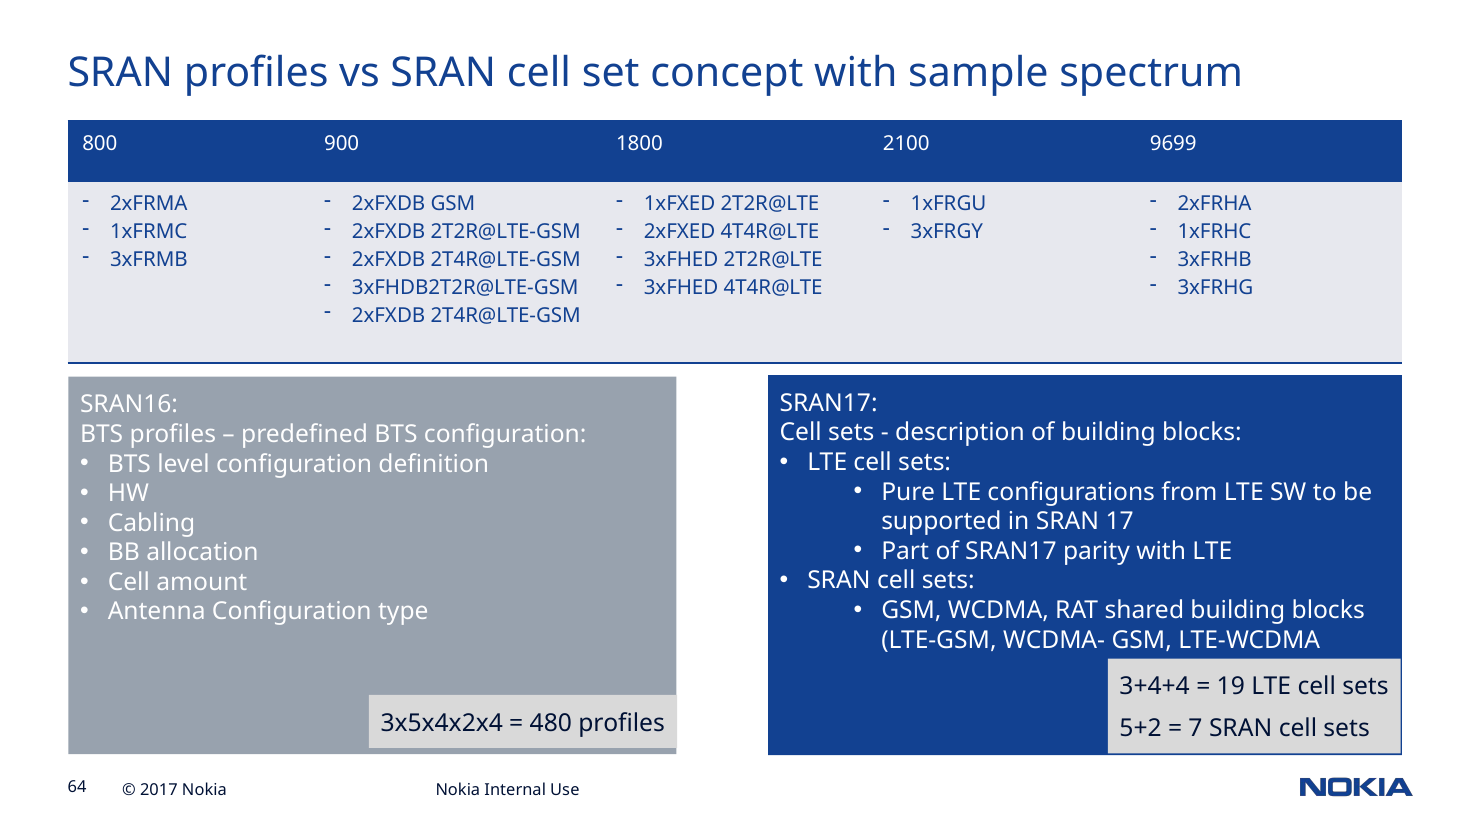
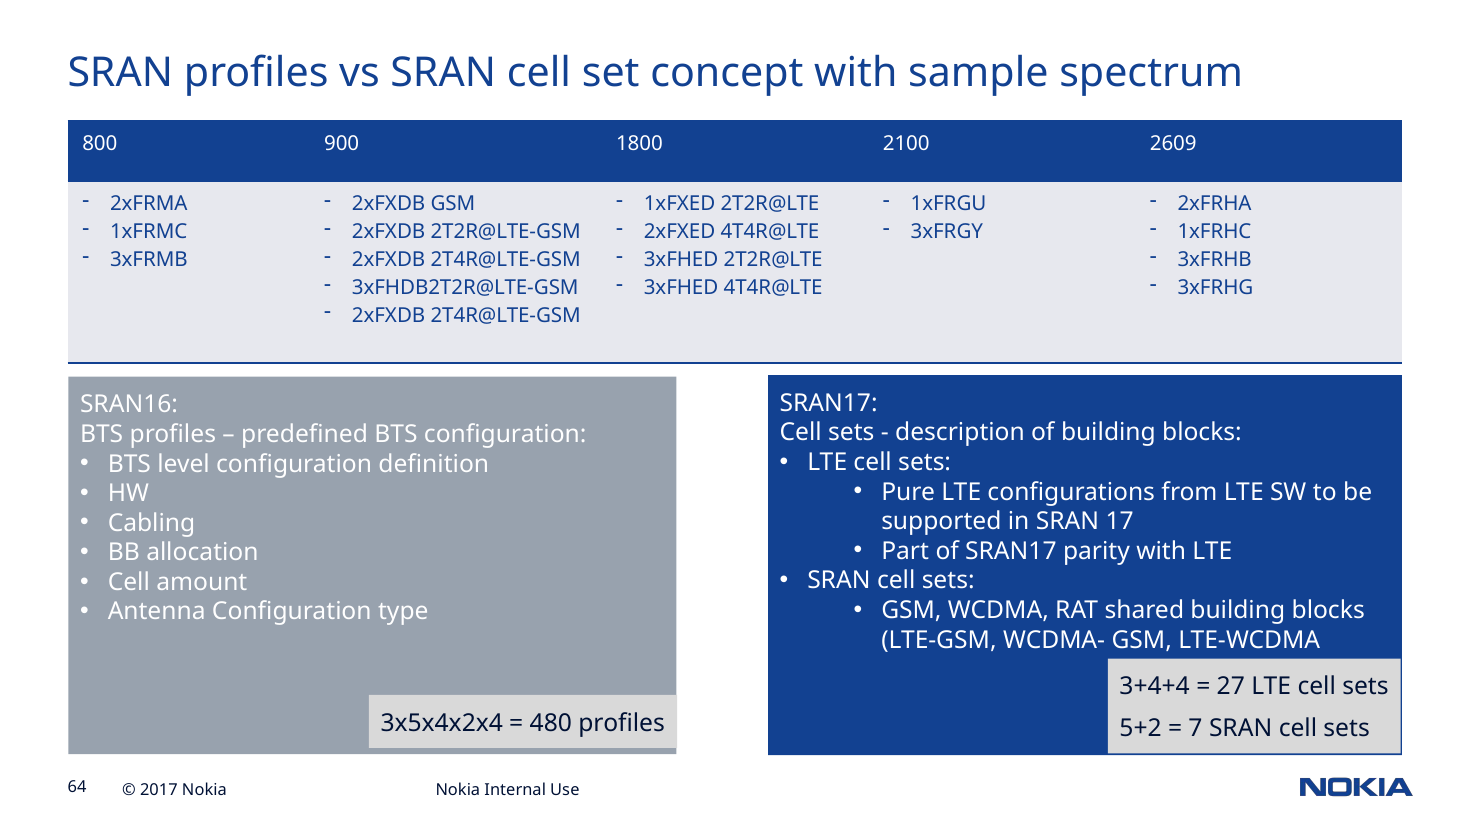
9699: 9699 -> 2609 (1173, 144)
19: 19 -> 27 (1231, 687)
